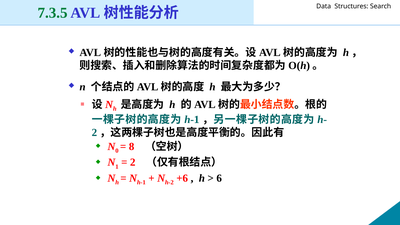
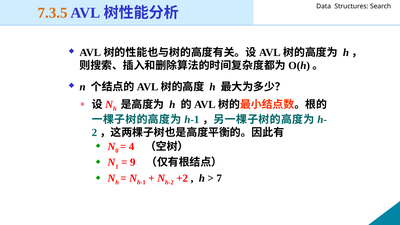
7.3.5 colour: green -> orange (53, 13)
8: 8 -> 4 (132, 147)
2: 2 -> 9 (133, 162)
+6: +6 -> +2 (182, 178)
6: 6 -> 7 (219, 178)
